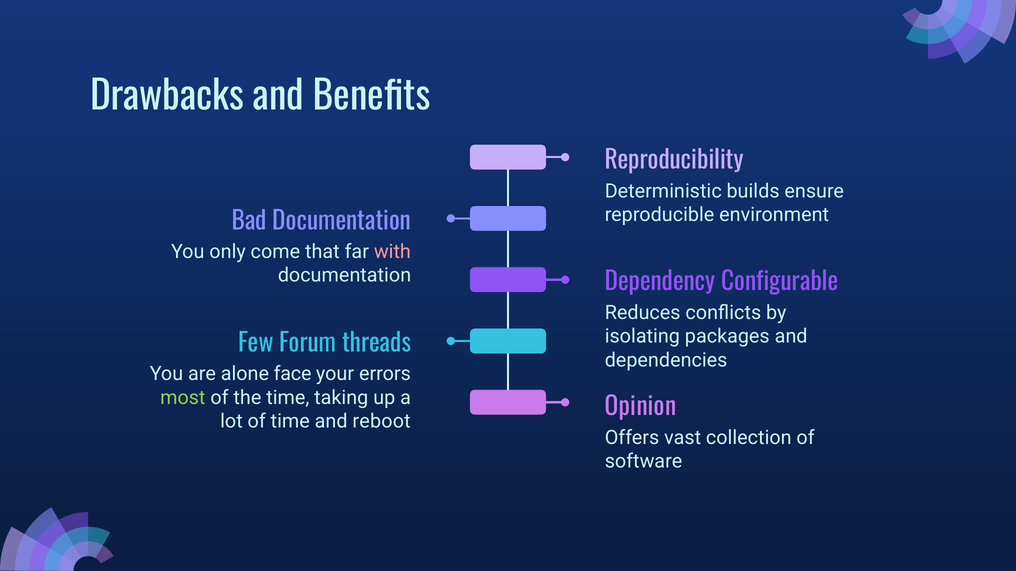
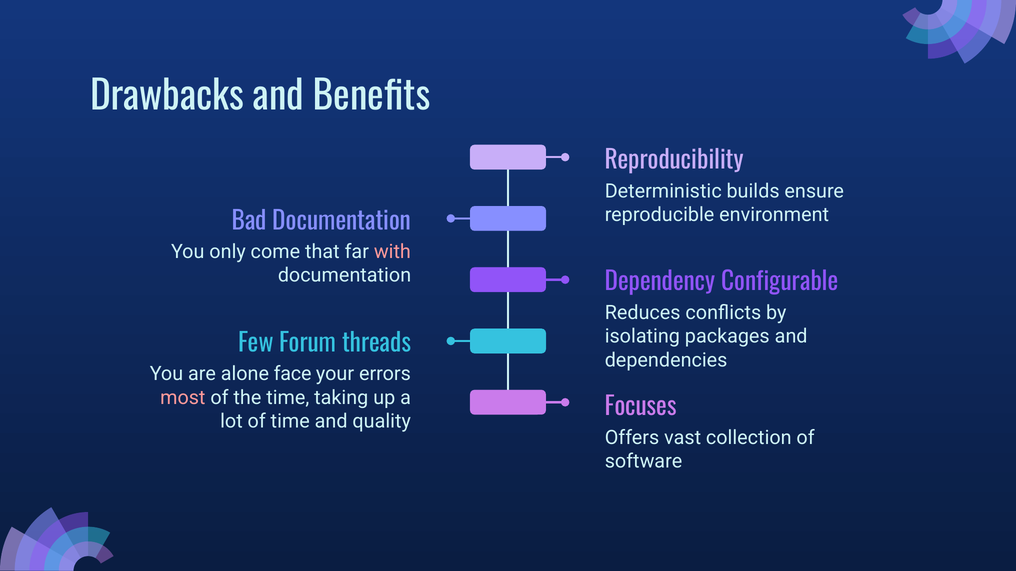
most colour: light green -> pink (183, 398)
Opinion: Opinion -> Focuses (641, 407)
reboot: reboot -> quality (382, 422)
